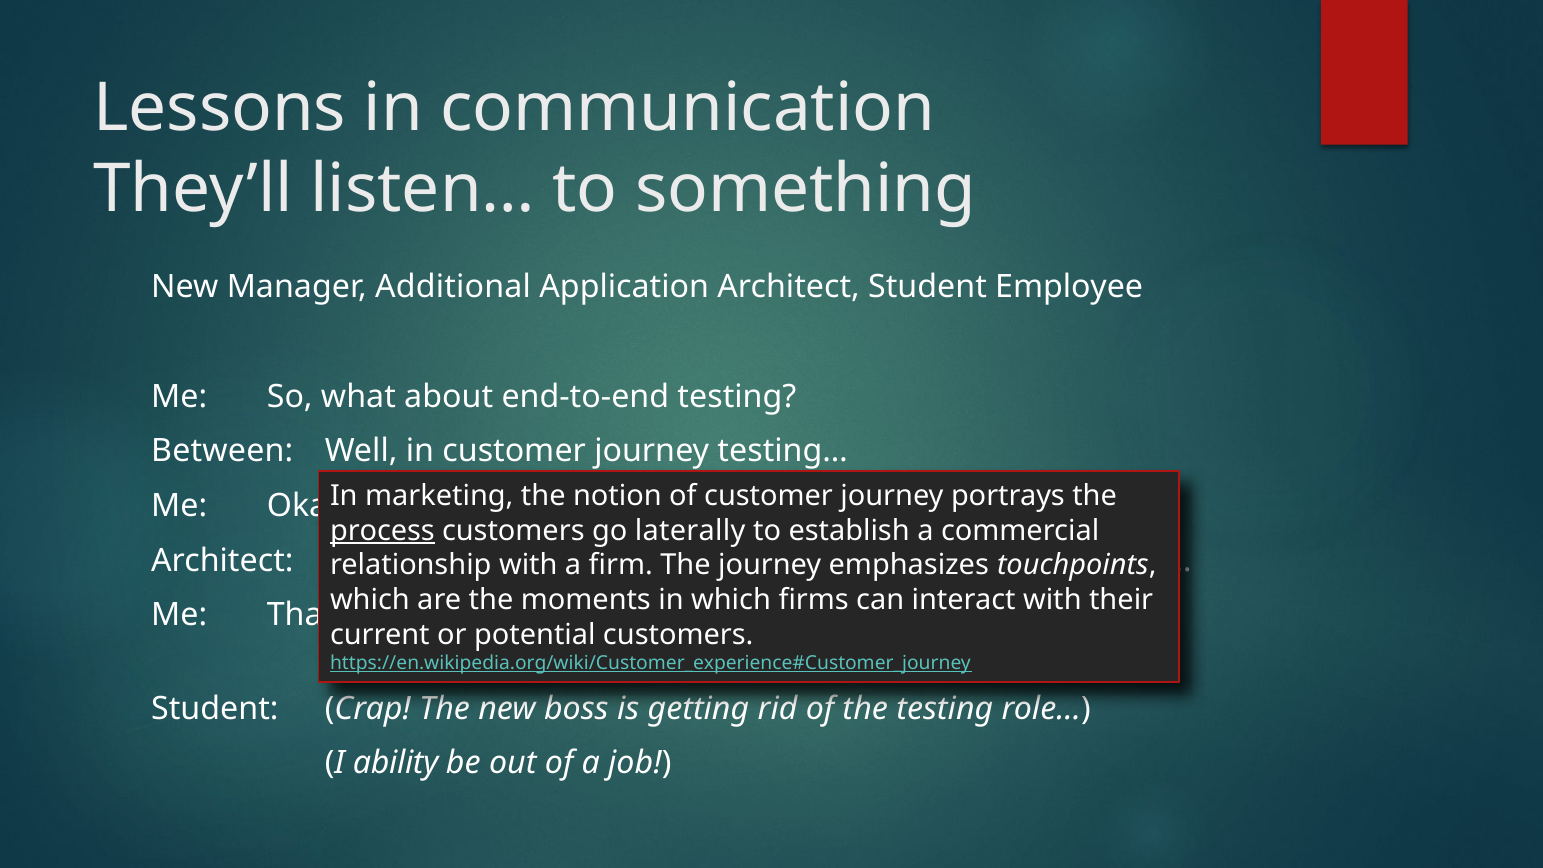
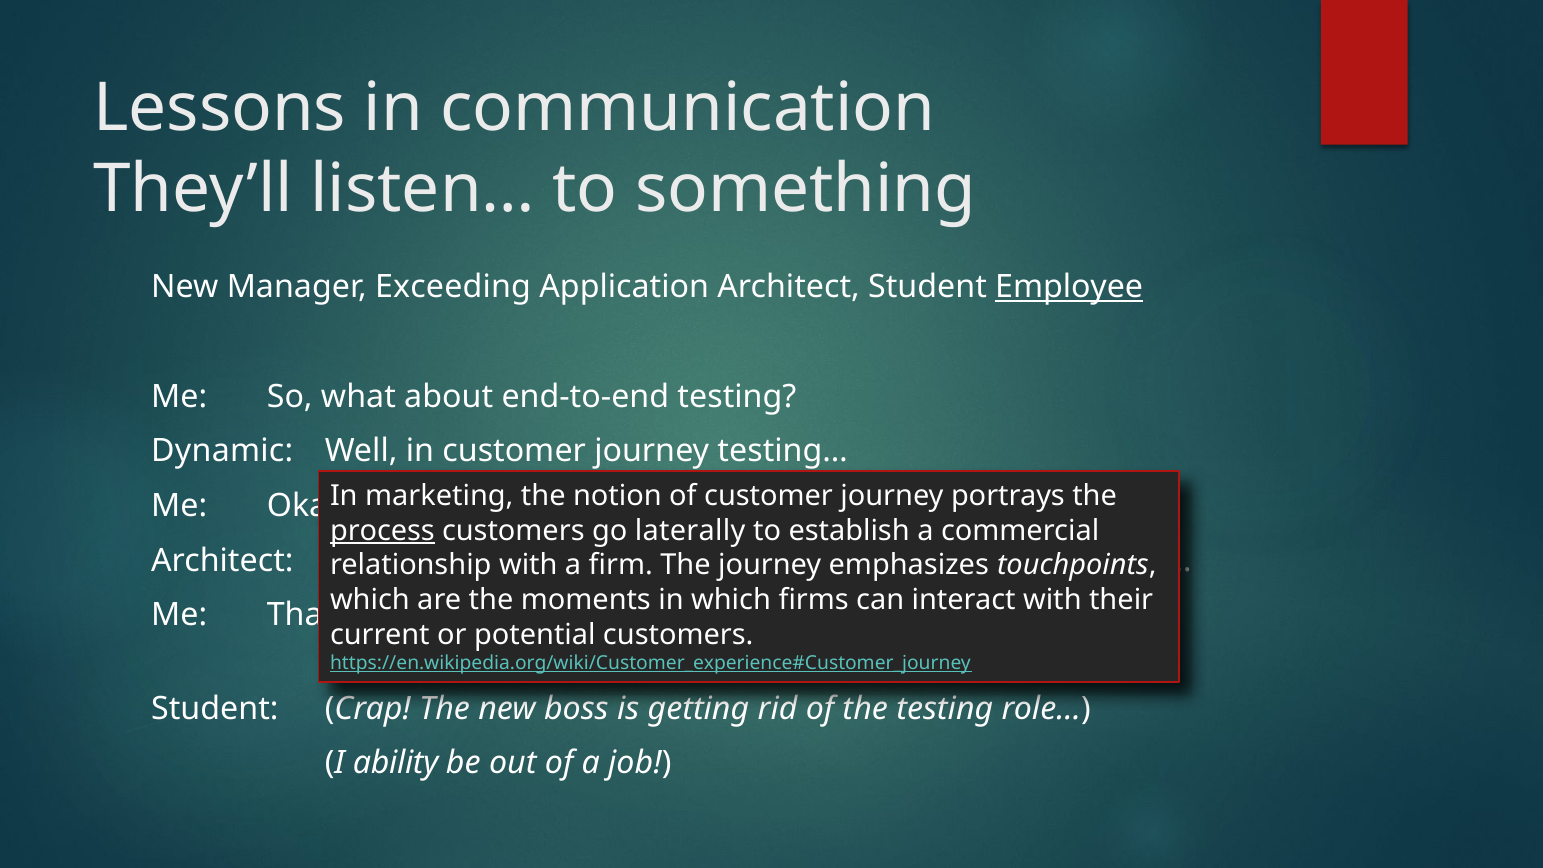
Additional: Additional -> Exceeding (453, 287)
Employee underline: none -> present (1069, 287)
Between: Between -> Dynamic (222, 451)
